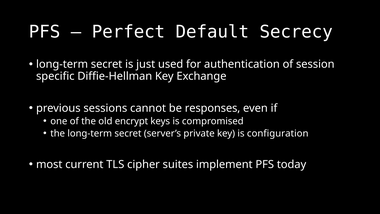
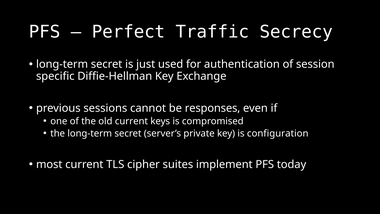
Default: Default -> Traffic (212, 32)
old encrypt: encrypt -> current (131, 121)
